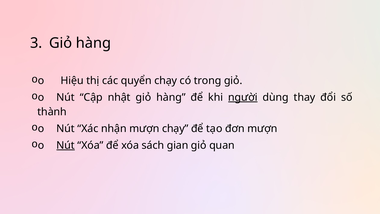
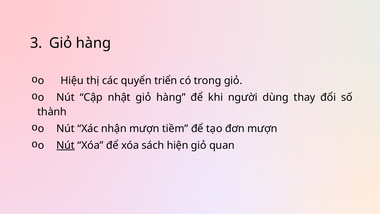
quyển chạy: chạy -> triển (166, 81)
người underline: present -> none (243, 97)
mượn chạy: chạy -> tiềm (175, 128)
gian: gian -> hiện (178, 145)
